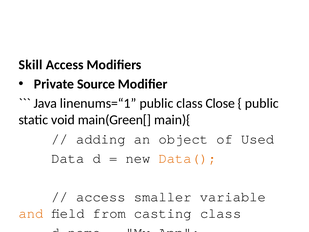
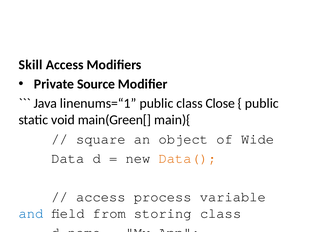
adding: adding -> square (101, 139)
Used: Used -> Wide (258, 139)
smaller: smaller -> process (163, 197)
and colour: orange -> blue (31, 213)
casting: casting -> storing (163, 213)
